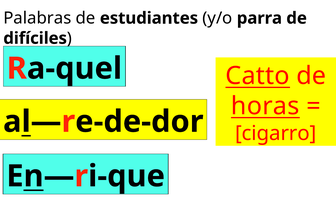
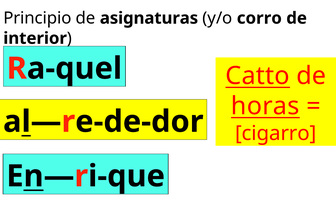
Palabras: Palabras -> Principio (37, 18)
estudiantes: estudiantes -> asignaturas (149, 18)
parra: parra -> corro (259, 18)
difíciles: difíciles -> interior (35, 38)
